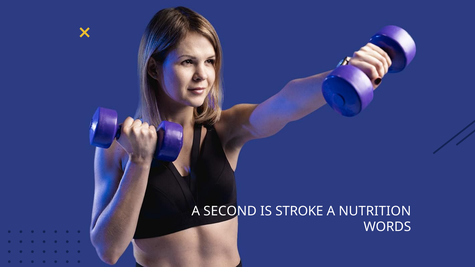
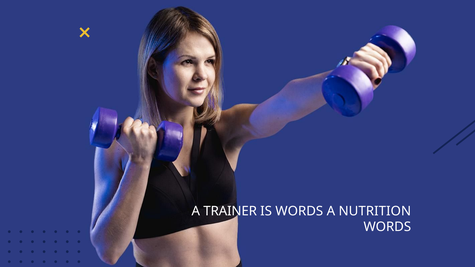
SECOND: SECOND -> TRAINER (230, 211)
IS STROKE: STROKE -> WORDS (299, 211)
